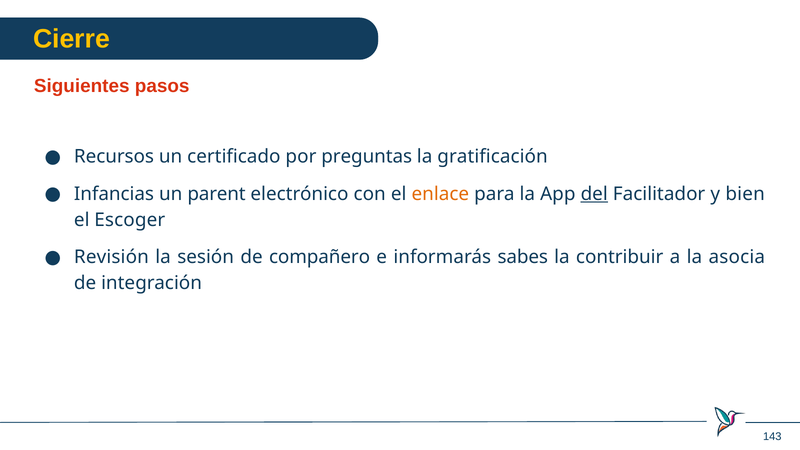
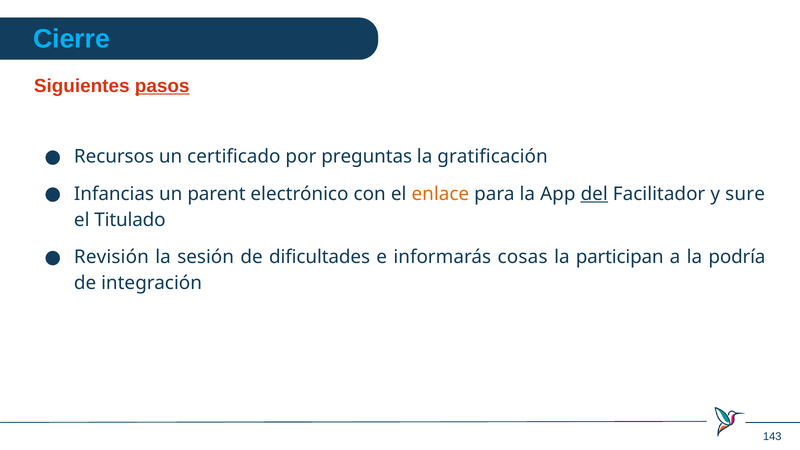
Cierre colour: yellow -> light blue (71, 39)
pasos underline: none -> present (162, 86)
bien: bien -> sure (745, 194)
Escoger: Escoger -> Titulado (130, 220)
compañero: compañero -> dificultades (320, 257)
sabes: sabes -> cosas (523, 257)
contribuir: contribuir -> participan (620, 257)
asocia: asocia -> podría (737, 257)
